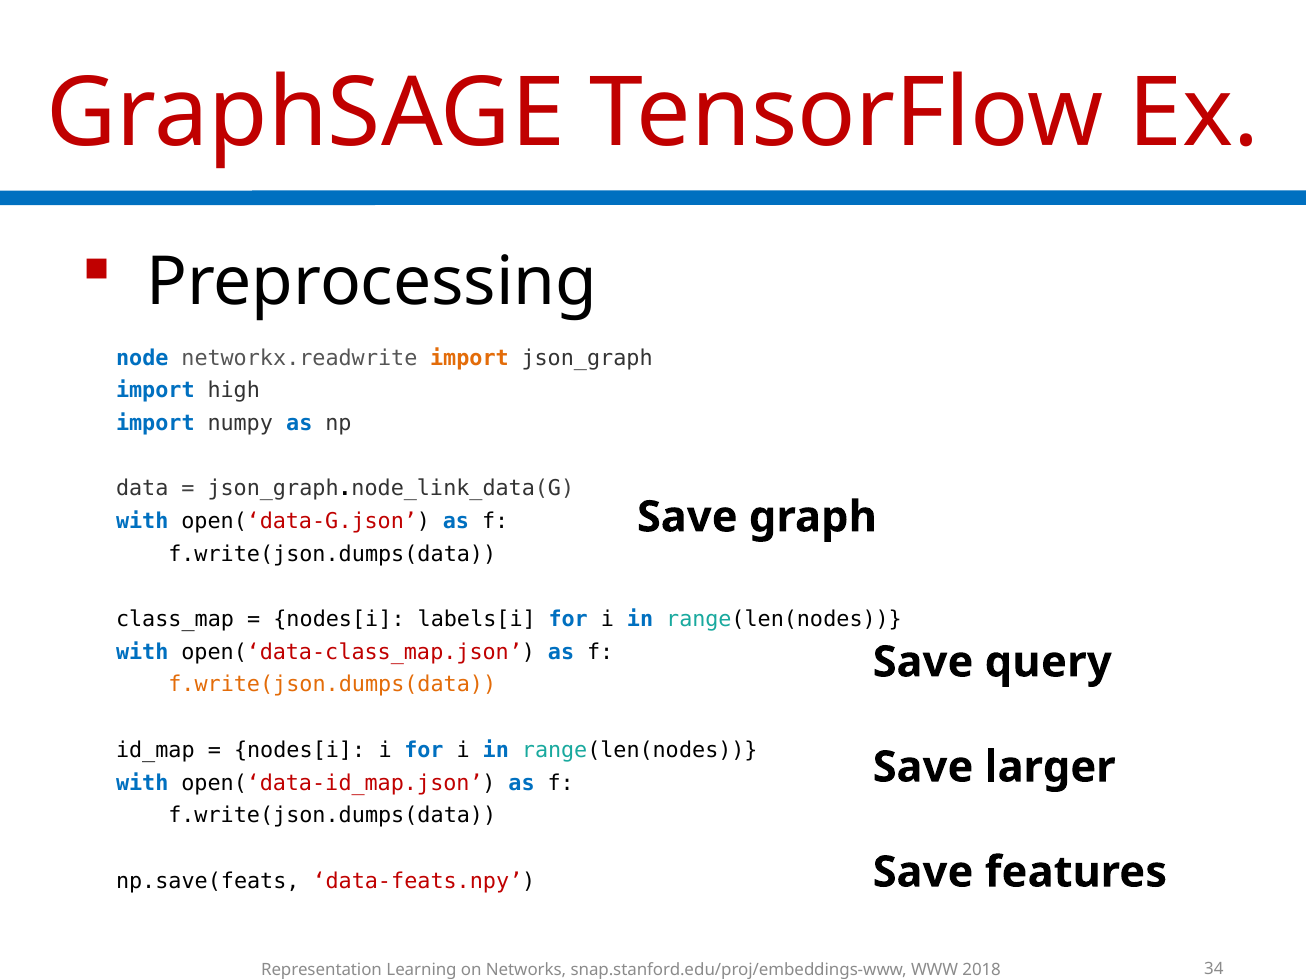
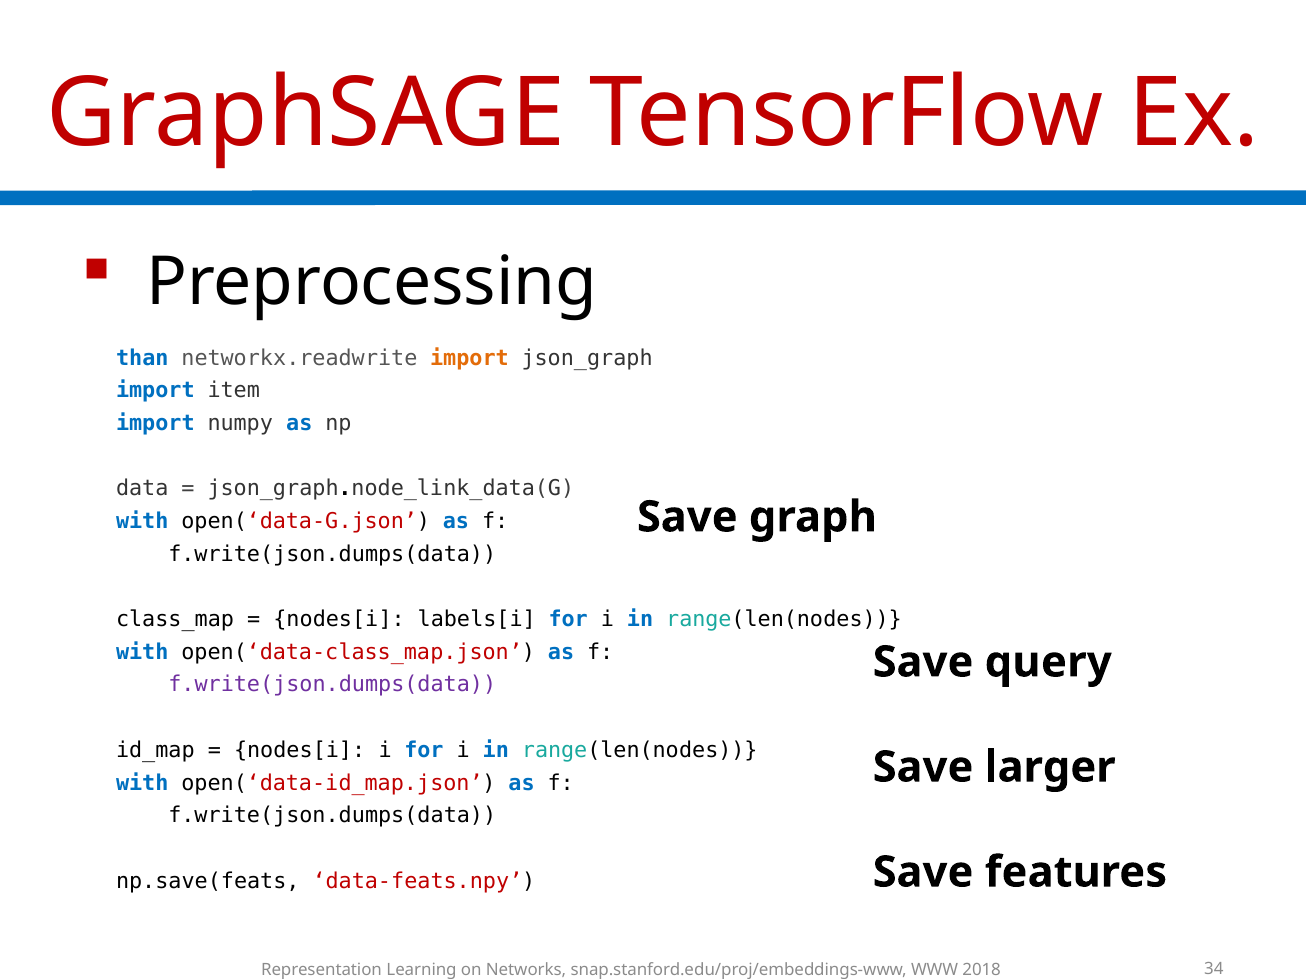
node: node -> than (142, 358)
high: high -> item (234, 391)
f.write(json.dumps(data colour: orange -> purple (332, 685)
